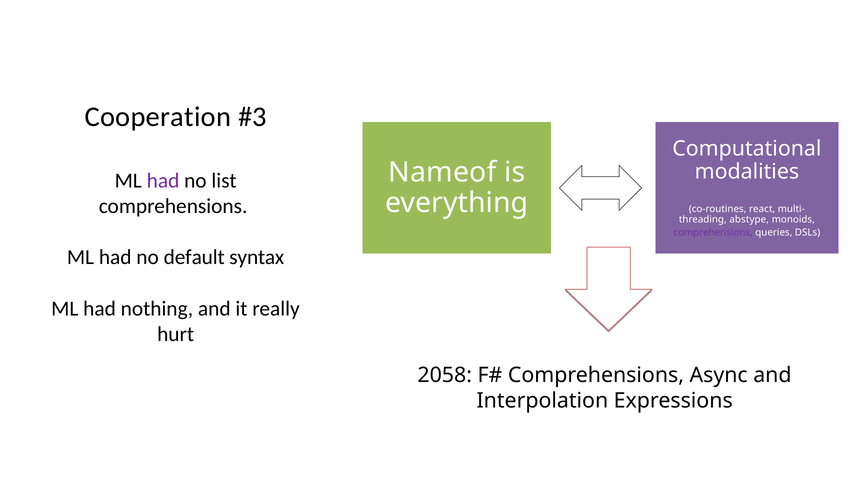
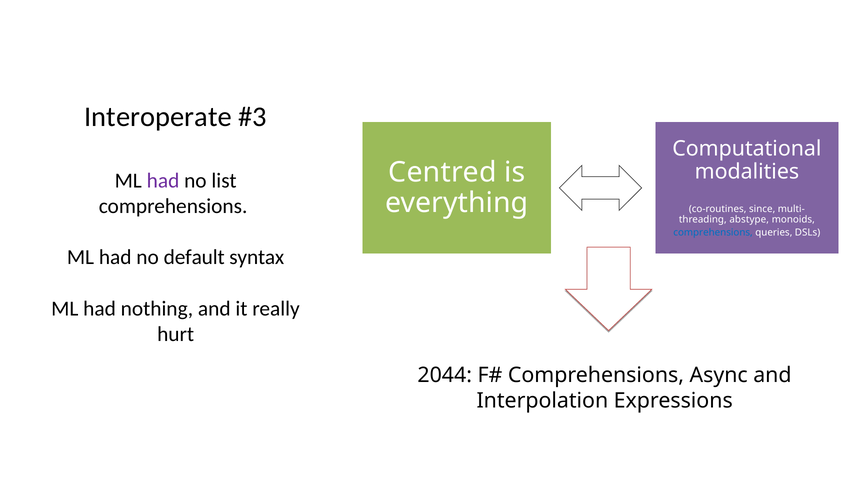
Cooperation: Cooperation -> Interoperate (158, 117)
Nameof: Nameof -> Centred (443, 172)
react: react -> since (762, 209)
comprehensions colour: purple -> blue (713, 233)
2058: 2058 -> 2044 (445, 375)
